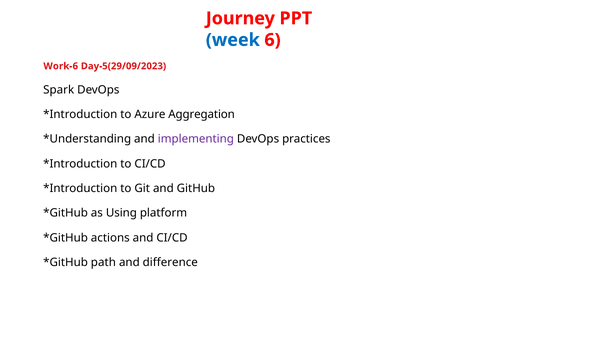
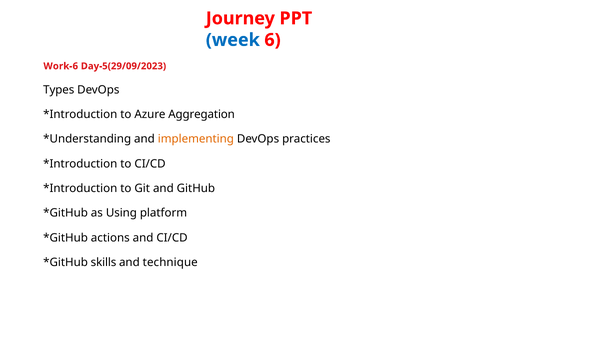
Spark: Spark -> Types (59, 90)
implementing colour: purple -> orange (196, 139)
path: path -> skills (104, 262)
difference: difference -> technique (170, 262)
